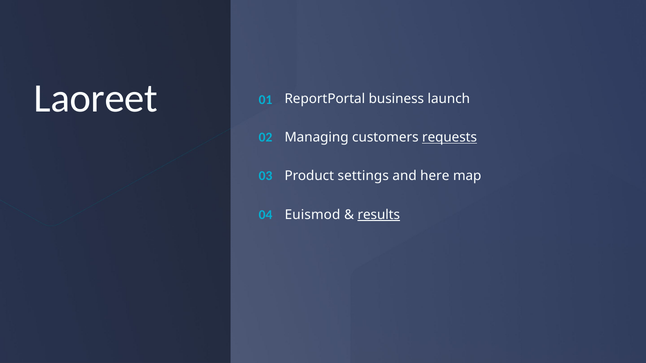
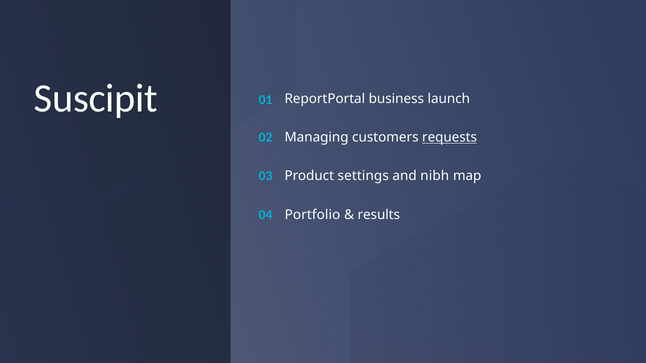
Laoreet: Laoreet -> Suscipit (96, 99)
here: here -> nibh (435, 176)
Euismod: Euismod -> Portfolio (313, 215)
results underline: present -> none (379, 215)
